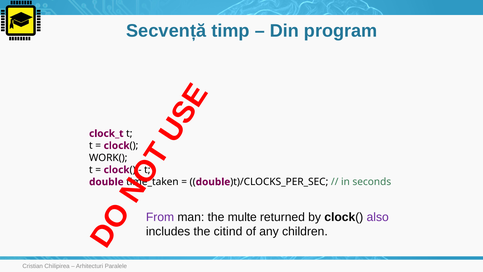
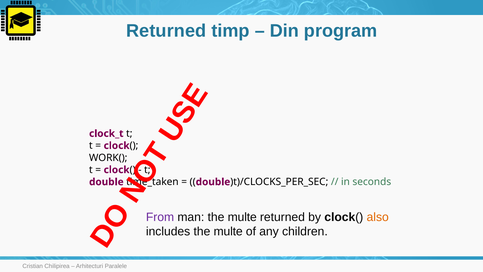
Secvență: Secvență -> Returned (166, 31)
also colour: purple -> orange (378, 217)
includes the citind: citind -> multe (228, 231)
